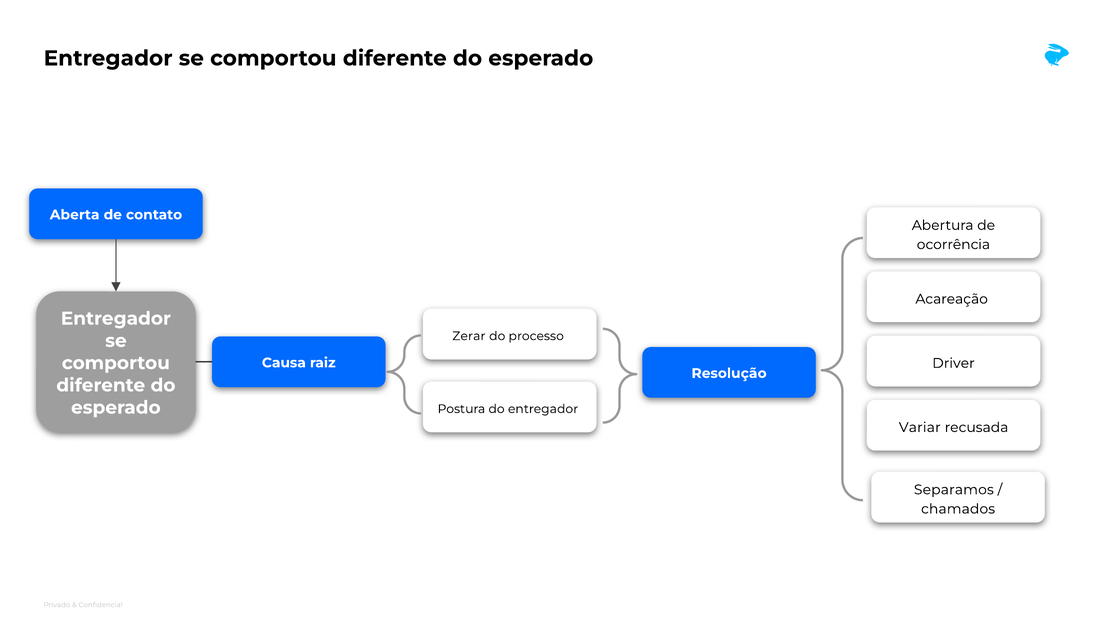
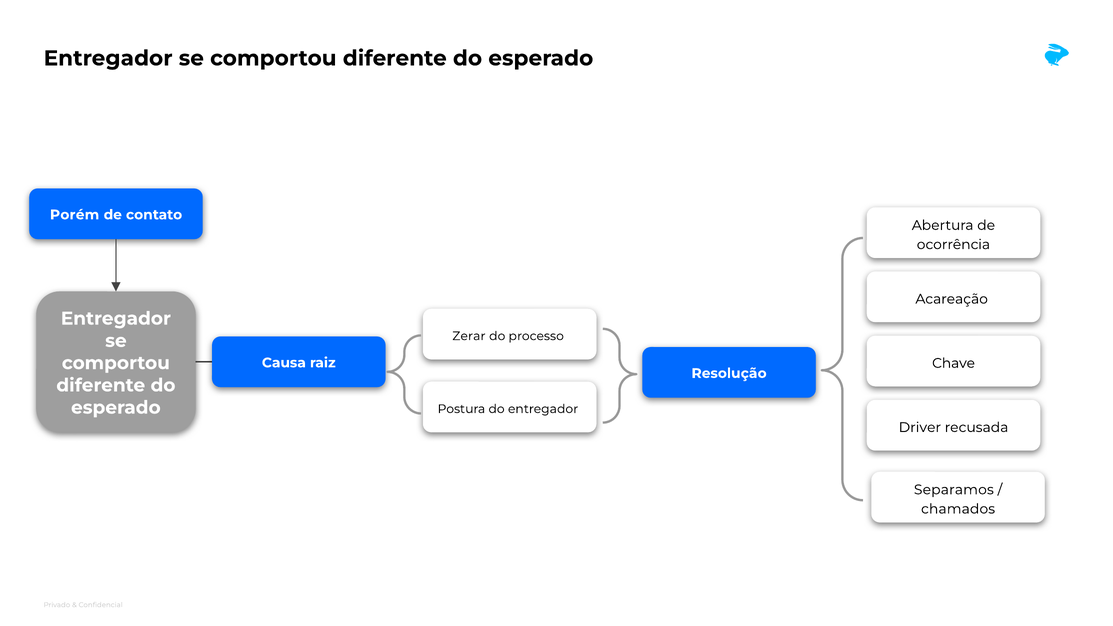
Aberta: Aberta -> Porém (75, 215)
Driver: Driver -> Chave (954, 363)
Variar: Variar -> Driver (920, 427)
